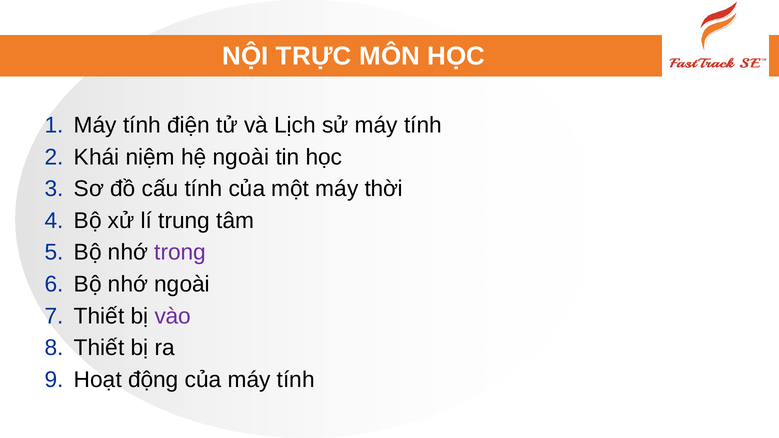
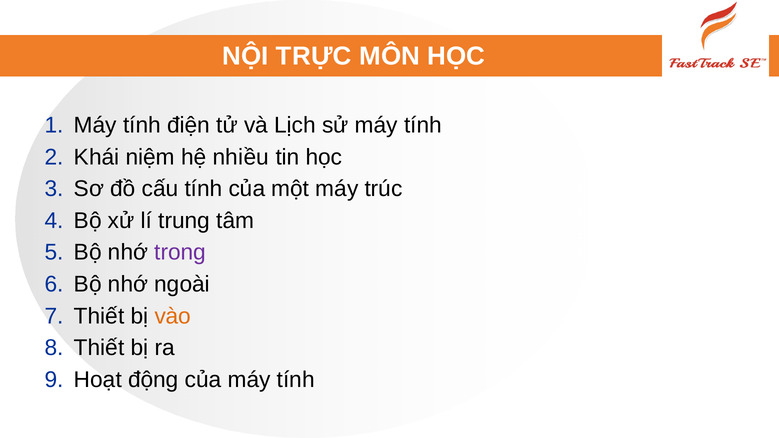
hệ ngoài: ngoài -> nhiều (241, 157)
thời: thời -> trúc (384, 189)
vào colour: purple -> orange (173, 316)
